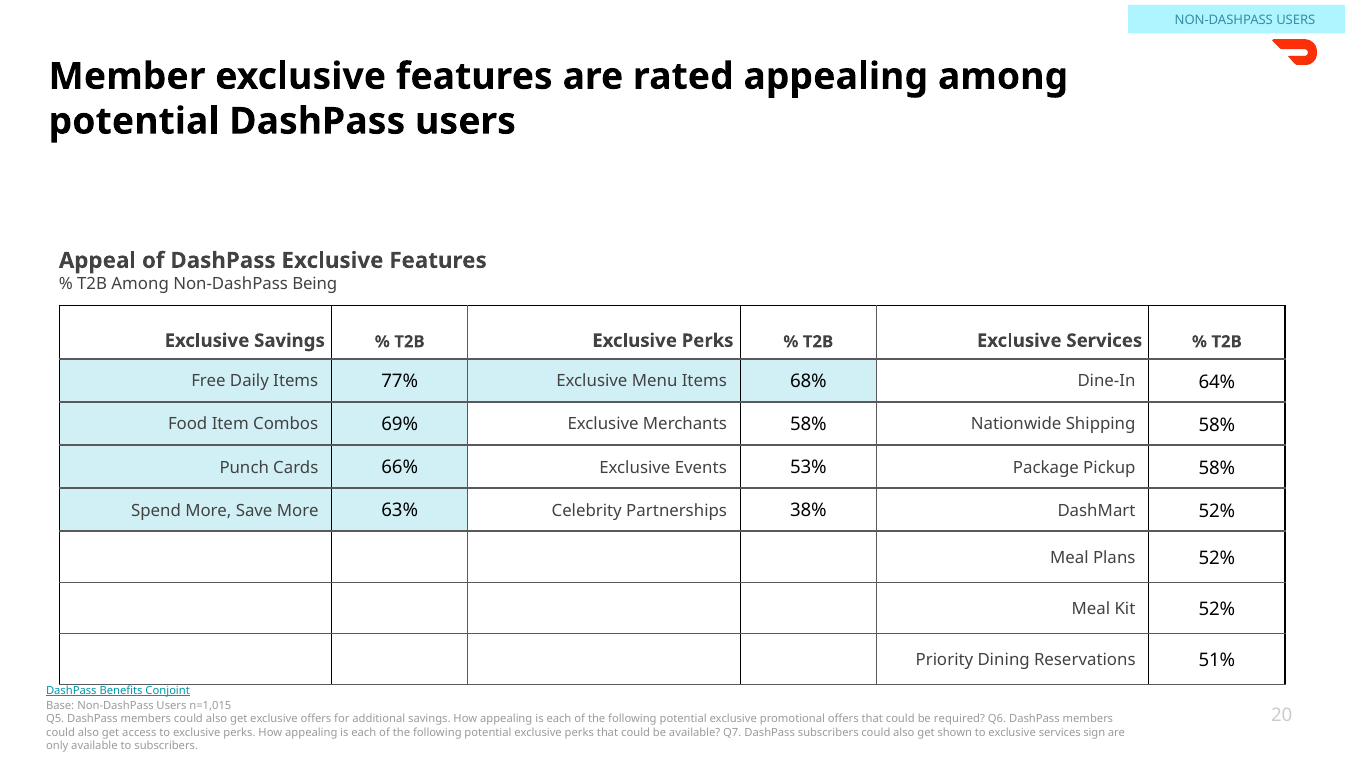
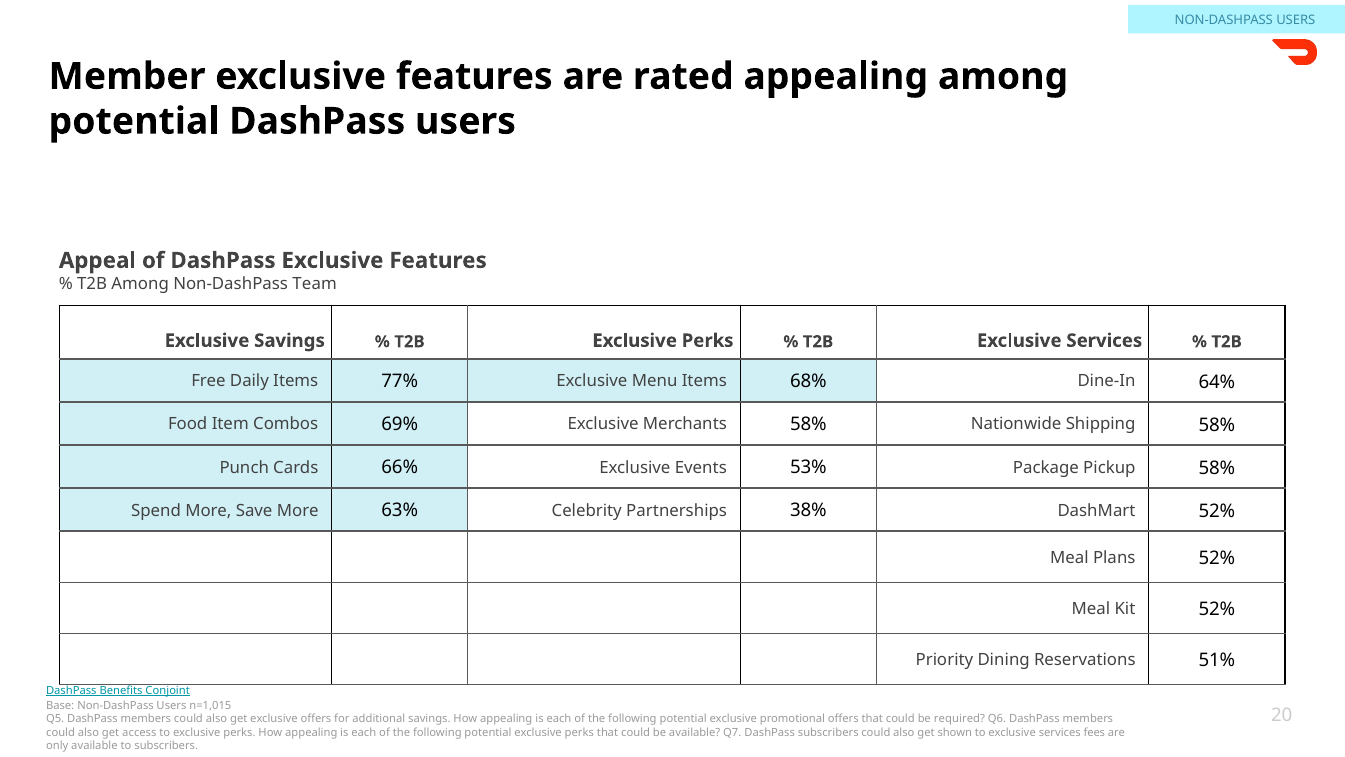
Being: Being -> Team (315, 284)
sign: sign -> fees (1094, 732)
